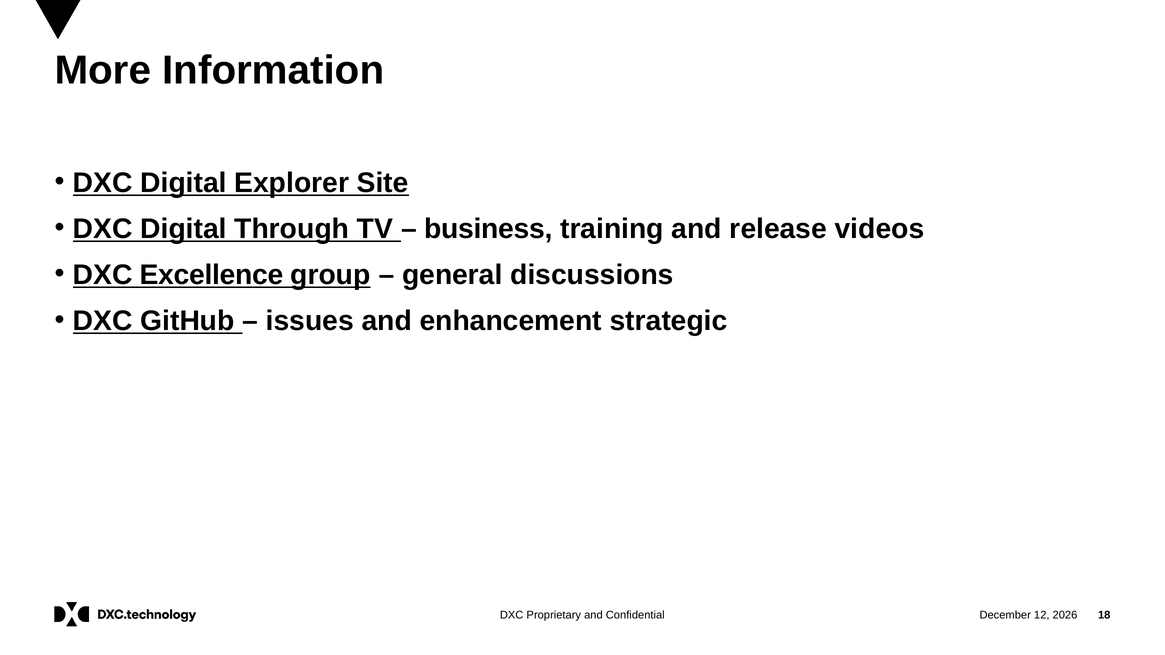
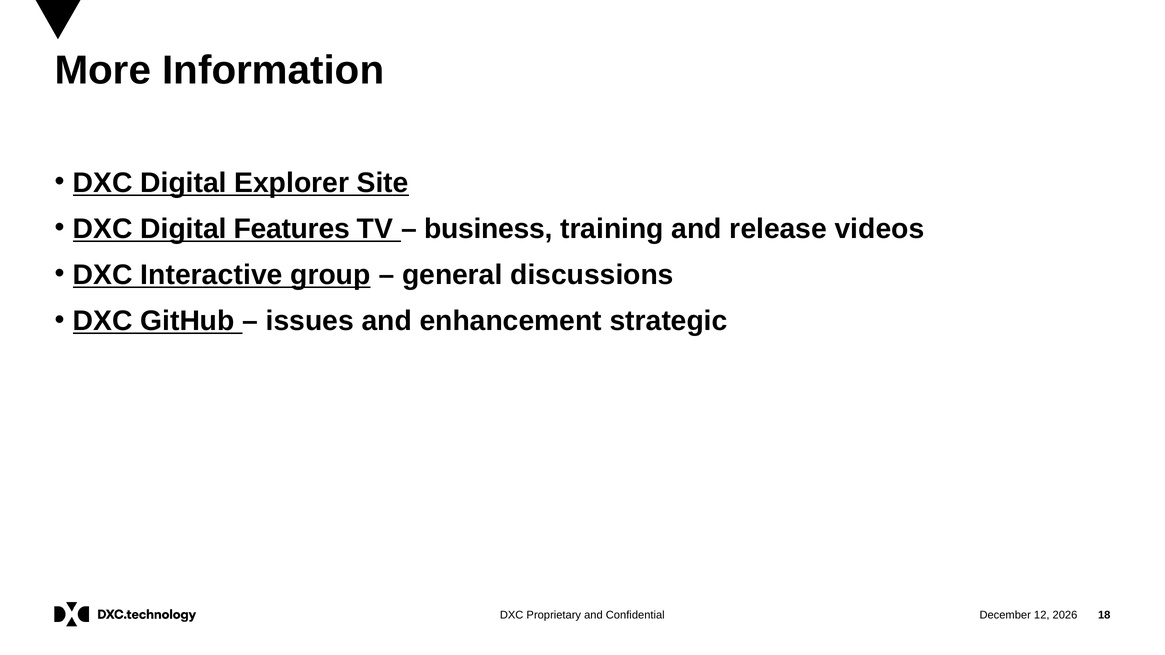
Through: Through -> Features (292, 229)
Excellence: Excellence -> Interactive (211, 275)
